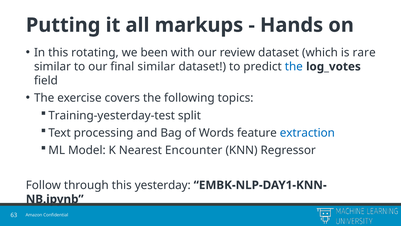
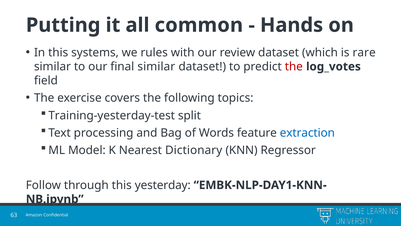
markups: markups -> common (199, 25)
rotating: rotating -> systems (95, 52)
been: been -> rules (154, 52)
the colour: blue -> red (294, 66)
Encounter: Encounter -> Dictionary (194, 150)
